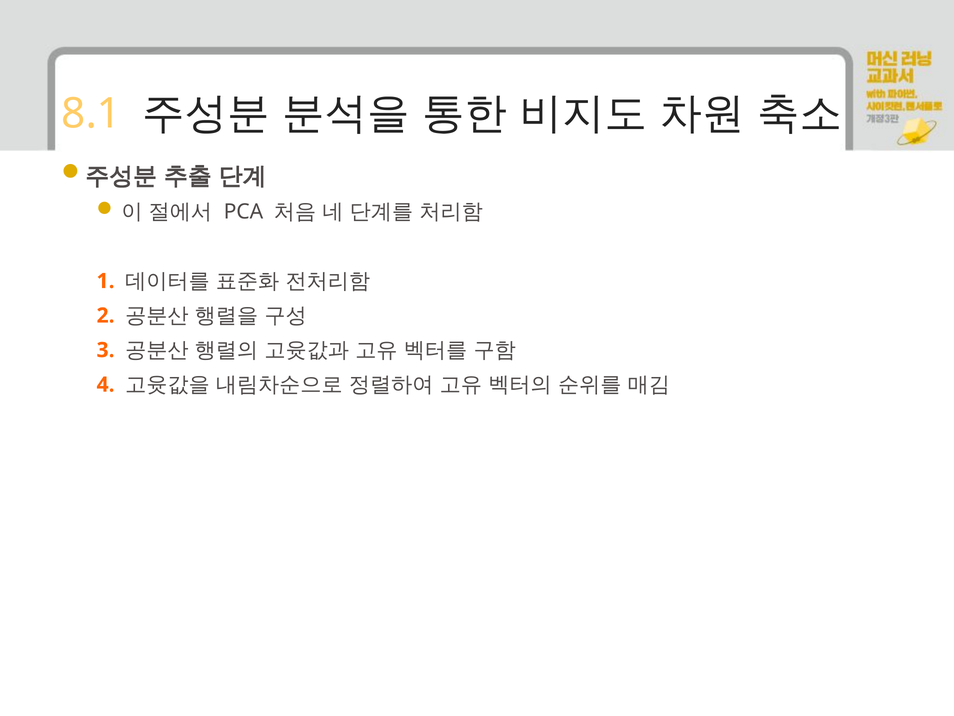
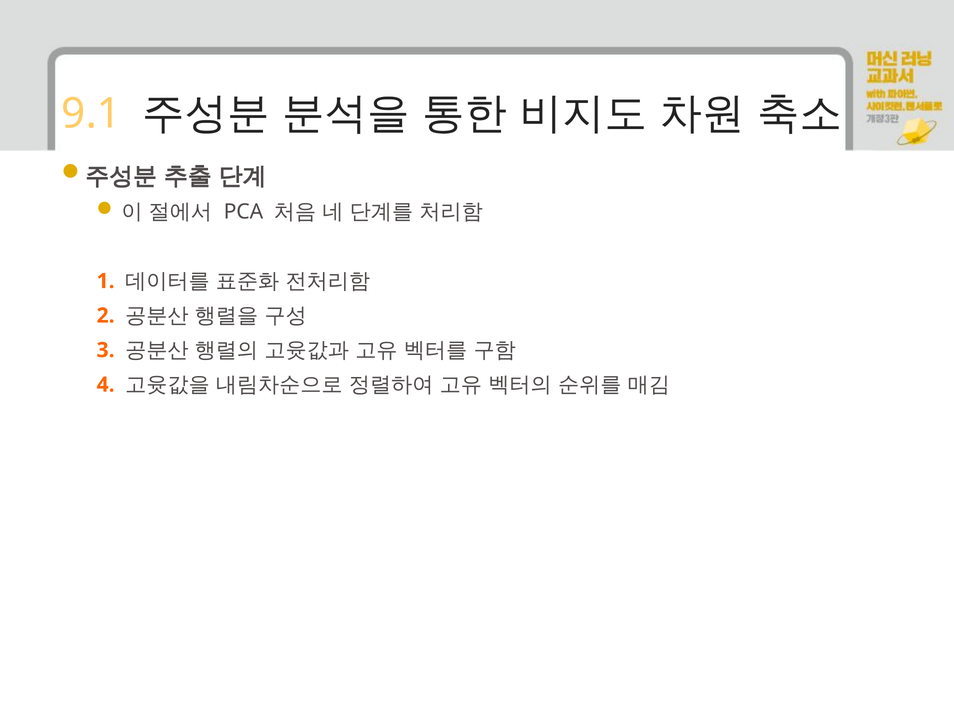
8.1: 8.1 -> 9.1 (91, 113)
